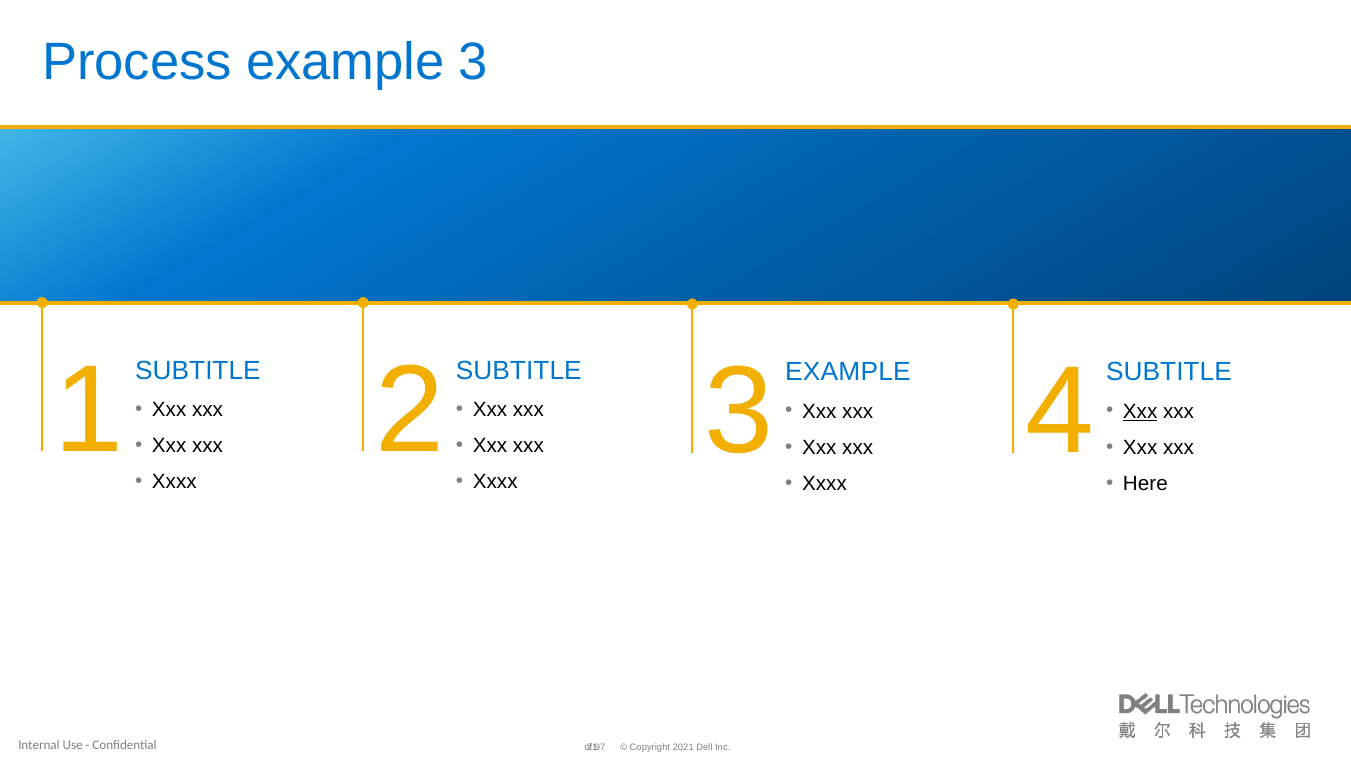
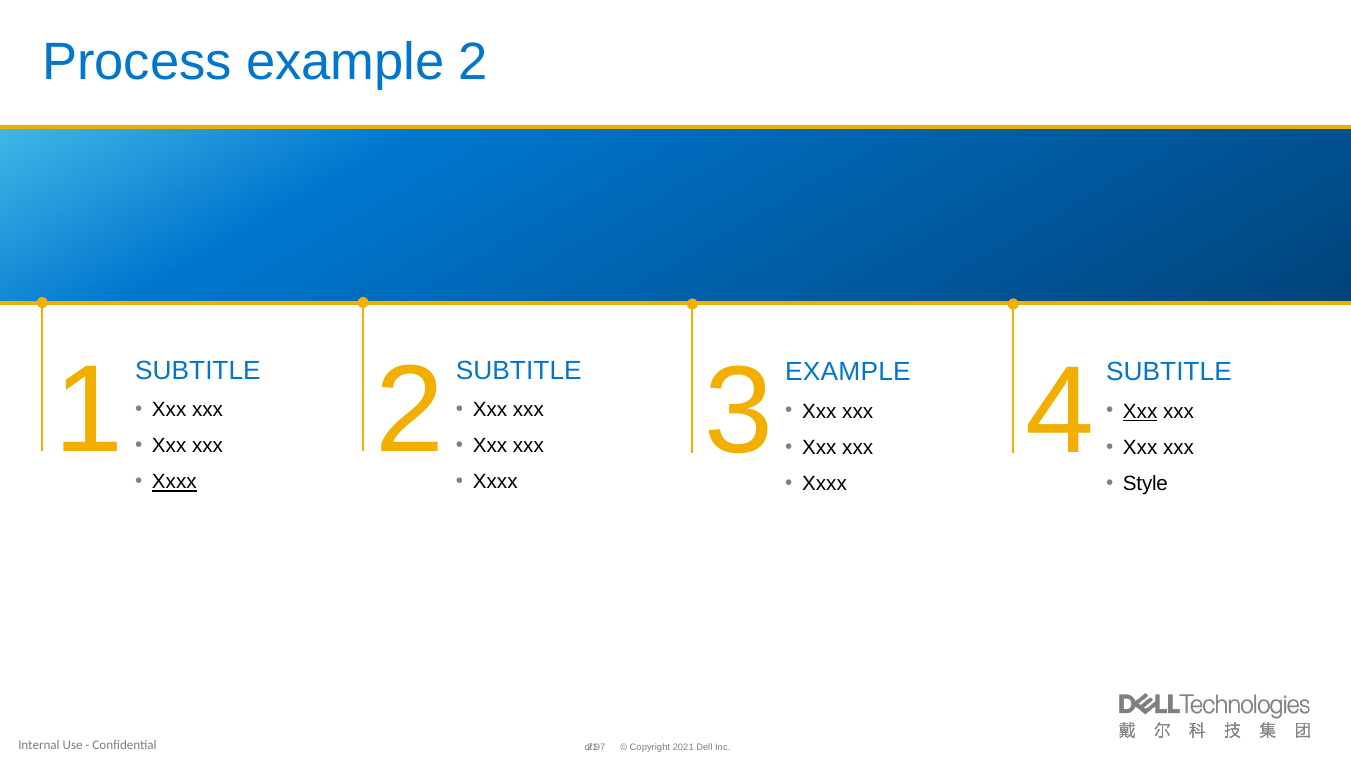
example 3: 3 -> 2 (473, 62)
Xxxx underline: none -> present (174, 482)
Here: Here -> Style (1145, 483)
